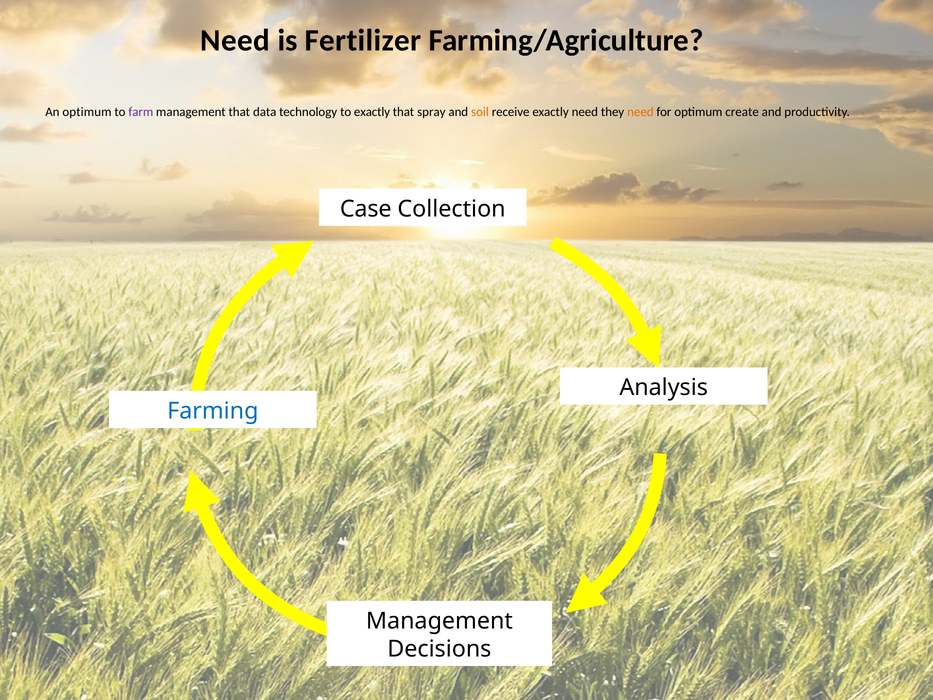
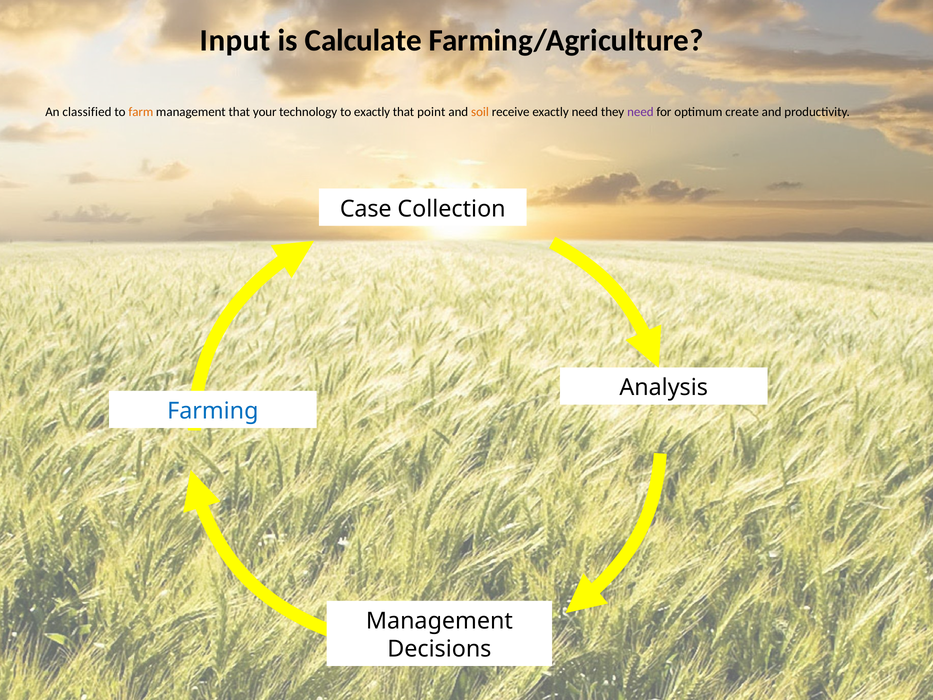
Need: Need -> Input (235, 41)
Fertilizer: Fertilizer -> Calculate (363, 41)
An optimum: optimum -> classified (87, 112)
farm colour: purple -> orange (141, 112)
data: data -> your (265, 112)
spray: spray -> point (431, 112)
need colour: orange -> purple (640, 112)
